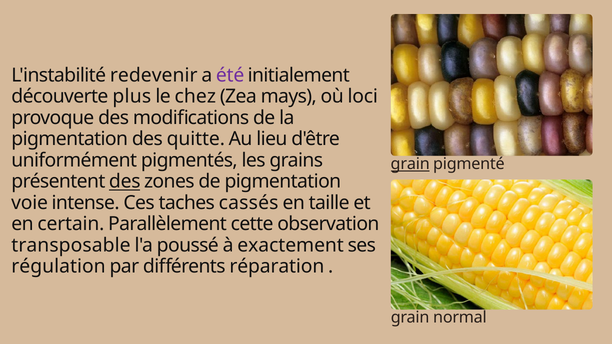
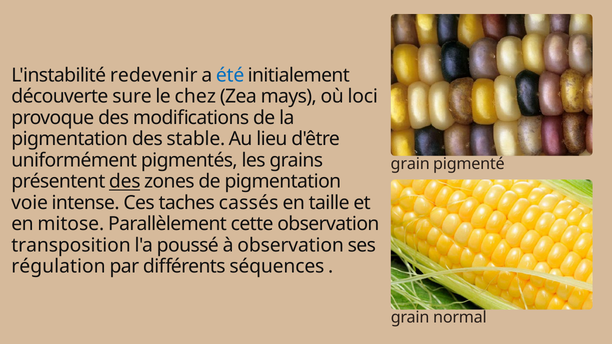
été colour: purple -> blue (230, 75)
plus: plus -> sure (132, 97)
quitte: quitte -> stable (196, 139)
grain underline: present -> none (410, 164)
certain: certain -> mitose (71, 224)
transposable: transposable -> transposition (71, 246)
à exactement: exactement -> observation (291, 246)
réparation: réparation -> séquences (277, 267)
